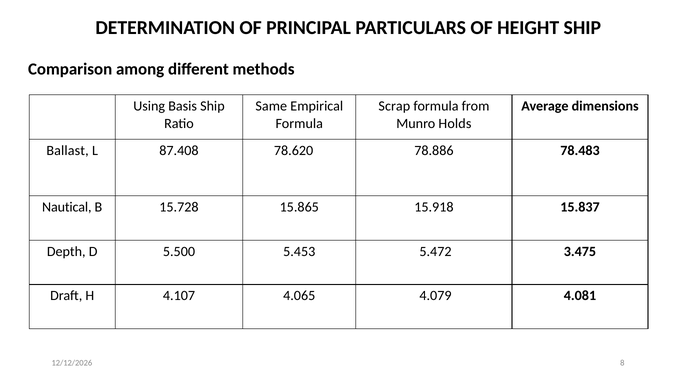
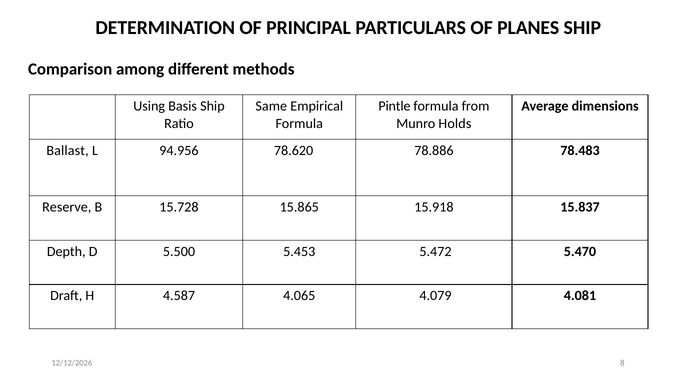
HEIGHT: HEIGHT -> PLANES (528, 28)
Scrap: Scrap -> Pintle (394, 106)
87.408: 87.408 -> 94.956 (179, 151)
Nautical: Nautical -> Reserve (67, 207)
3.475: 3.475 -> 5.470 (580, 252)
4.107: 4.107 -> 4.587 (179, 296)
